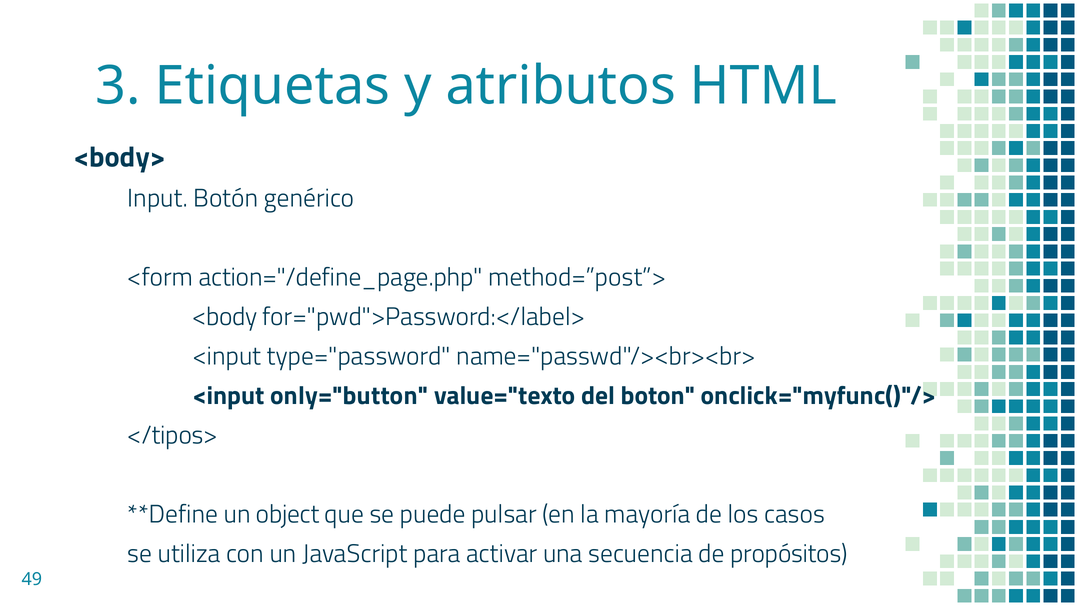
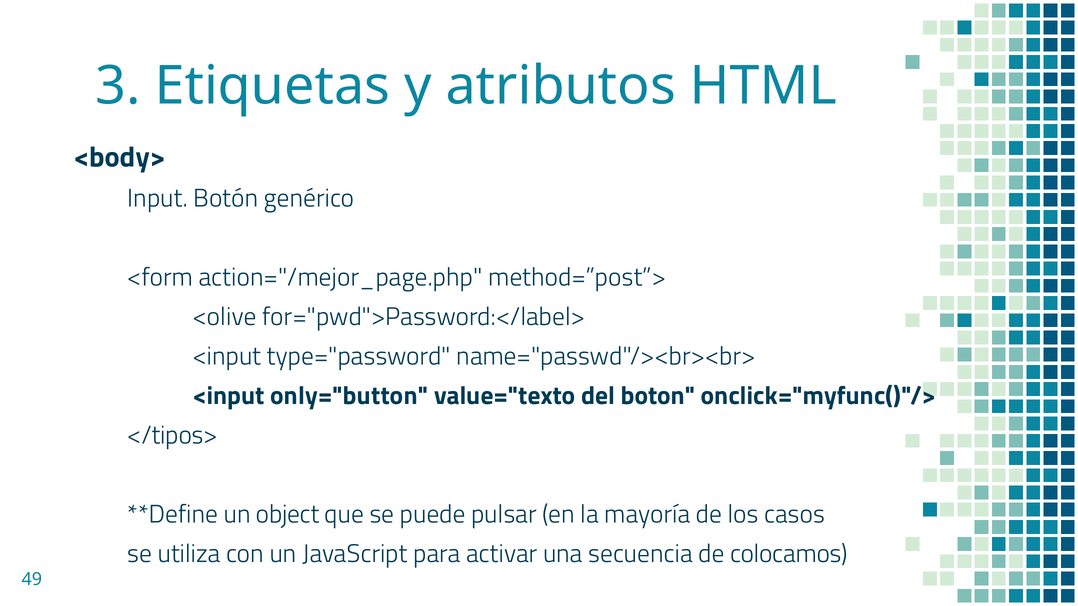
action="/define_page.php: action="/define_page.php -> action="/mejor_page.php (341, 278)
<body: <body -> <olive (225, 317)
propósitos: propósitos -> colocamos (789, 554)
